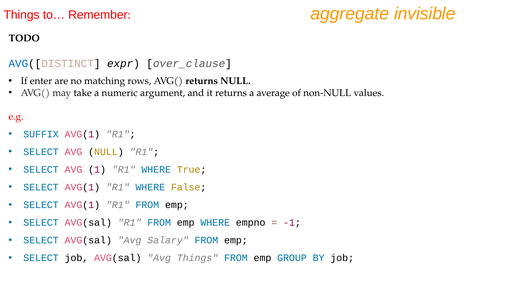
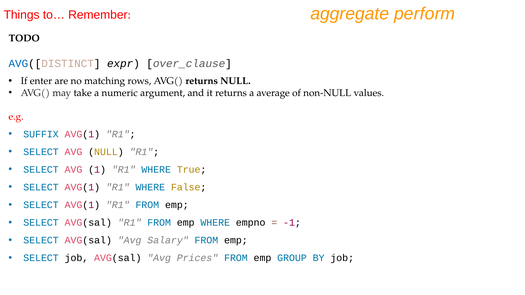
invisible: invisible -> perform (425, 14)
Avg Things: Things -> Prices (198, 258)
